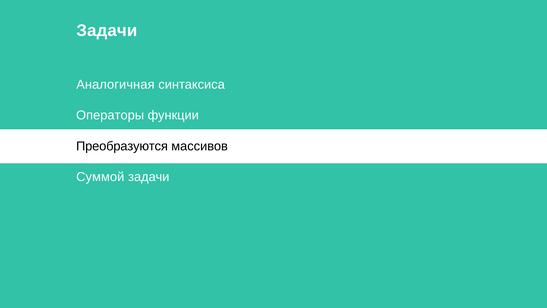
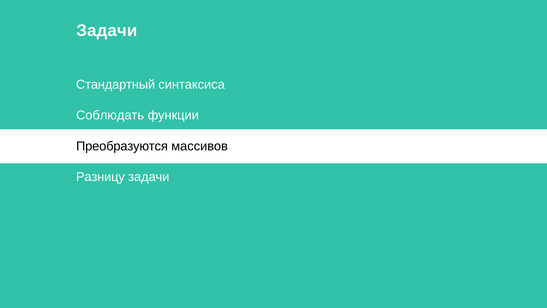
Аналогичная: Аналогичная -> Стандартный (116, 85)
Операторы: Операторы -> Соблюдать (110, 115)
Суммой: Суммой -> Разницу (100, 177)
